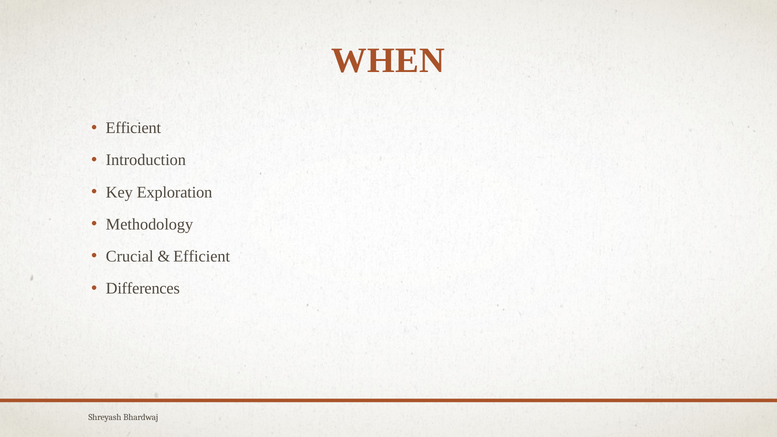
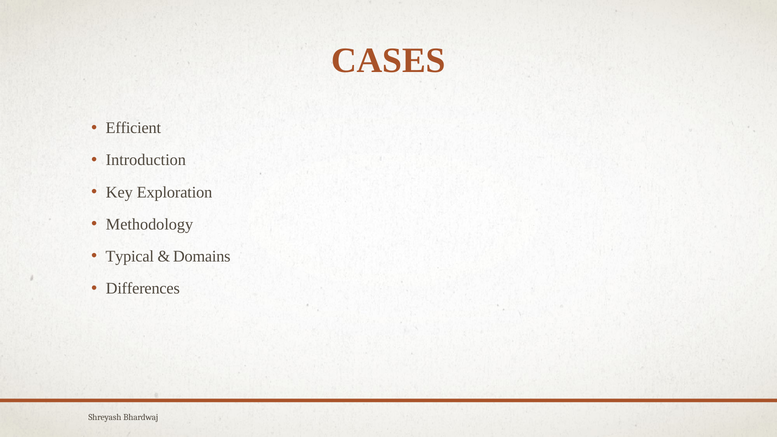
WHEN: WHEN -> CASES (388, 60)
Crucial: Crucial -> Typical (130, 256)
Efficient: Efficient -> Domains (202, 256)
